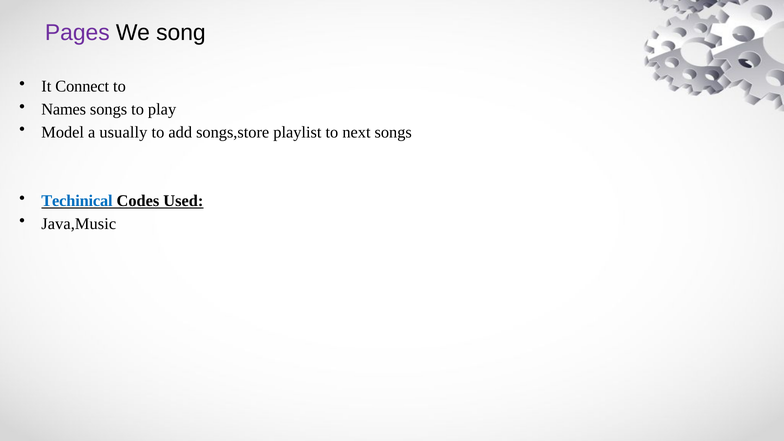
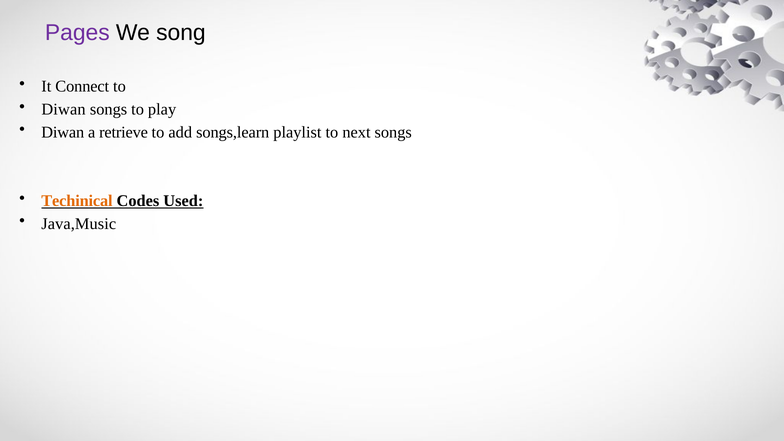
Names: Names -> Diwan (63, 109)
Model: Model -> Diwan (63, 132)
usually: usually -> retrieve (124, 132)
songs,store: songs,store -> songs,learn (233, 132)
Techinical colour: blue -> orange (77, 201)
